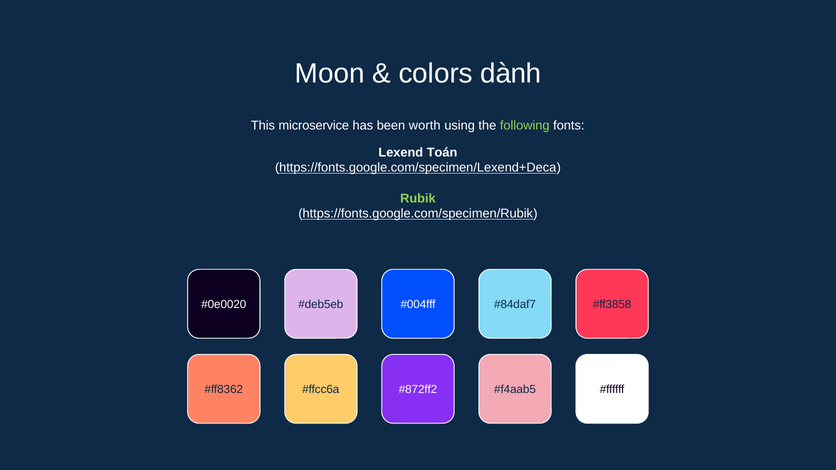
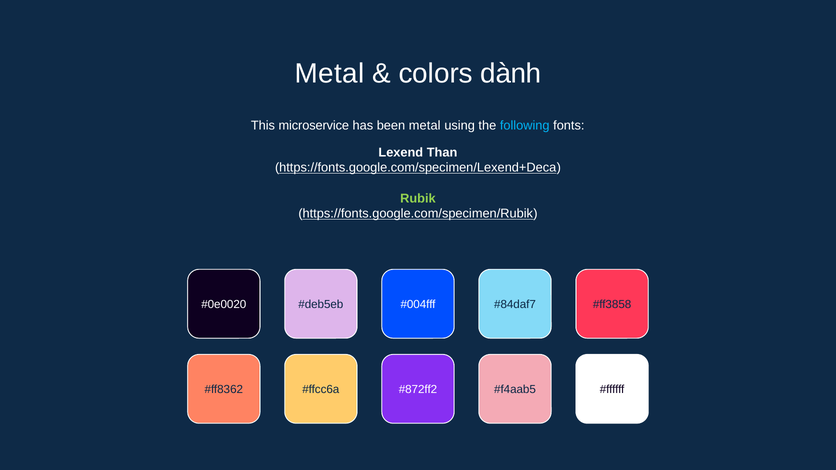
Moon: Moon -> Metal (330, 74)
been worth: worth -> metal (425, 126)
following colour: light green -> light blue (525, 126)
Toán: Toán -> Than (442, 152)
